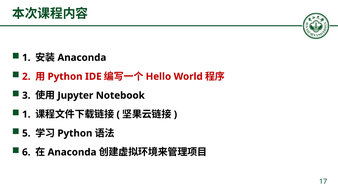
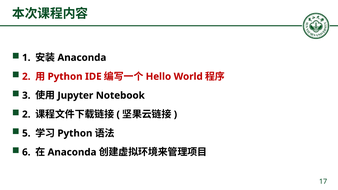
1: 1 -> 2 (26, 114)
